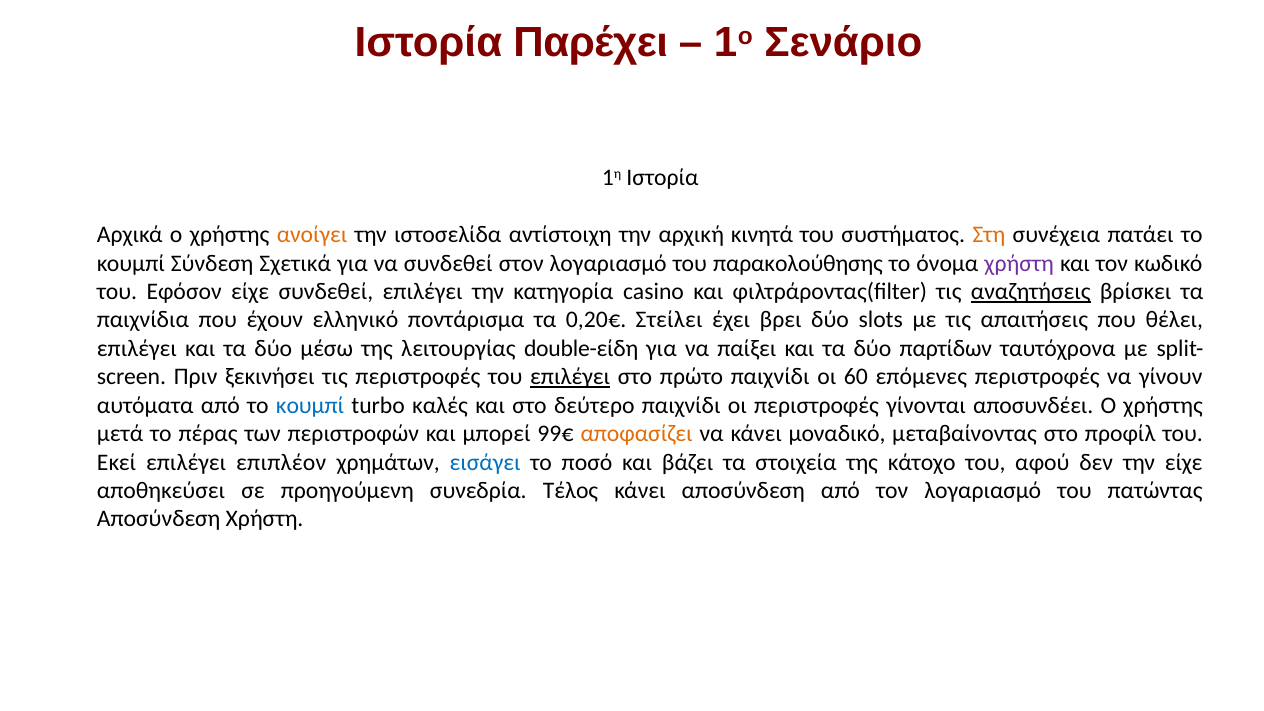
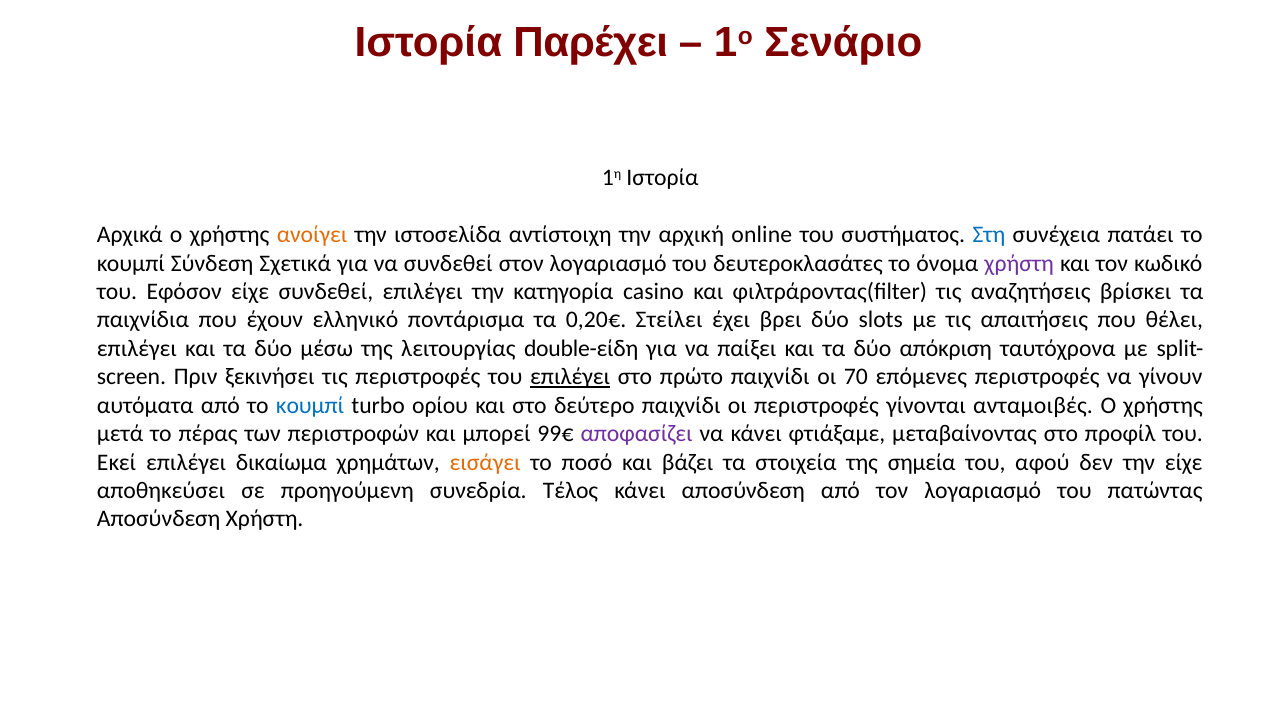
κινητά: κινητά -> online (762, 235)
Στη colour: orange -> blue (989, 235)
παρακολούθησης: παρακολούθησης -> δευτεροκλασάτες (798, 263)
αναζητήσεις underline: present -> none (1031, 292)
παρτίδων: παρτίδων -> απόκριση (946, 349)
60: 60 -> 70 (856, 377)
καλές: καλές -> ορίου (440, 405)
αποσυνδέει: αποσυνδέει -> ανταμοιβές (1033, 405)
αποφασίζει colour: orange -> purple (637, 434)
μοναδικό: μοναδικό -> φτιάξαμε (837, 434)
επιπλέον: επιπλέον -> δικαίωμα (281, 462)
εισάγει colour: blue -> orange (485, 462)
κάτοχο: κάτοχο -> σημεία (922, 462)
